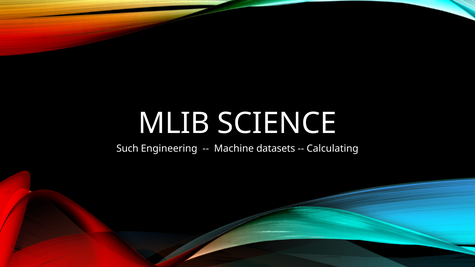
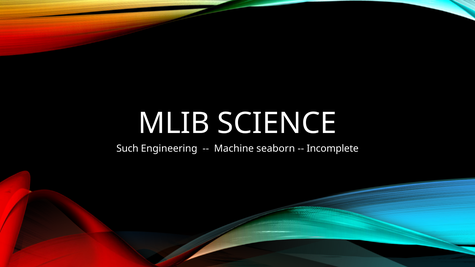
datasets: datasets -> seaborn (276, 149)
Calculating: Calculating -> Incomplete (333, 149)
